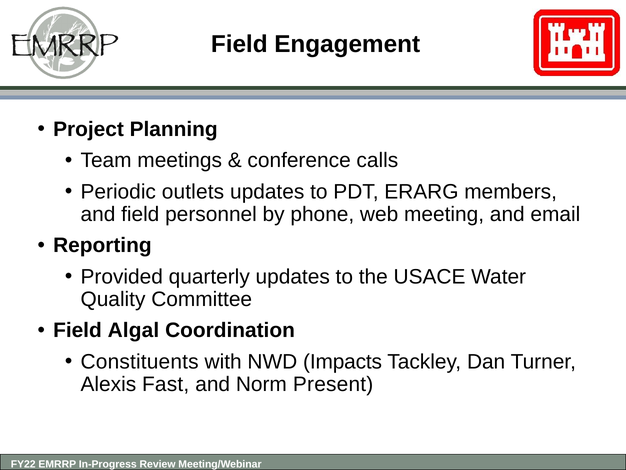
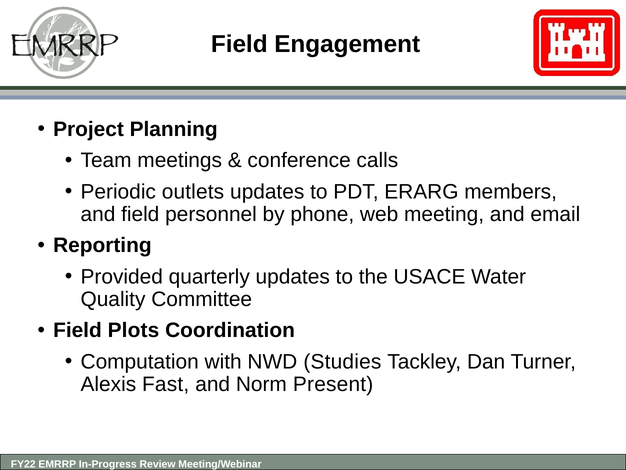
Algal: Algal -> Plots (133, 330)
Constituents: Constituents -> Computation (140, 361)
Impacts: Impacts -> Studies (342, 361)
